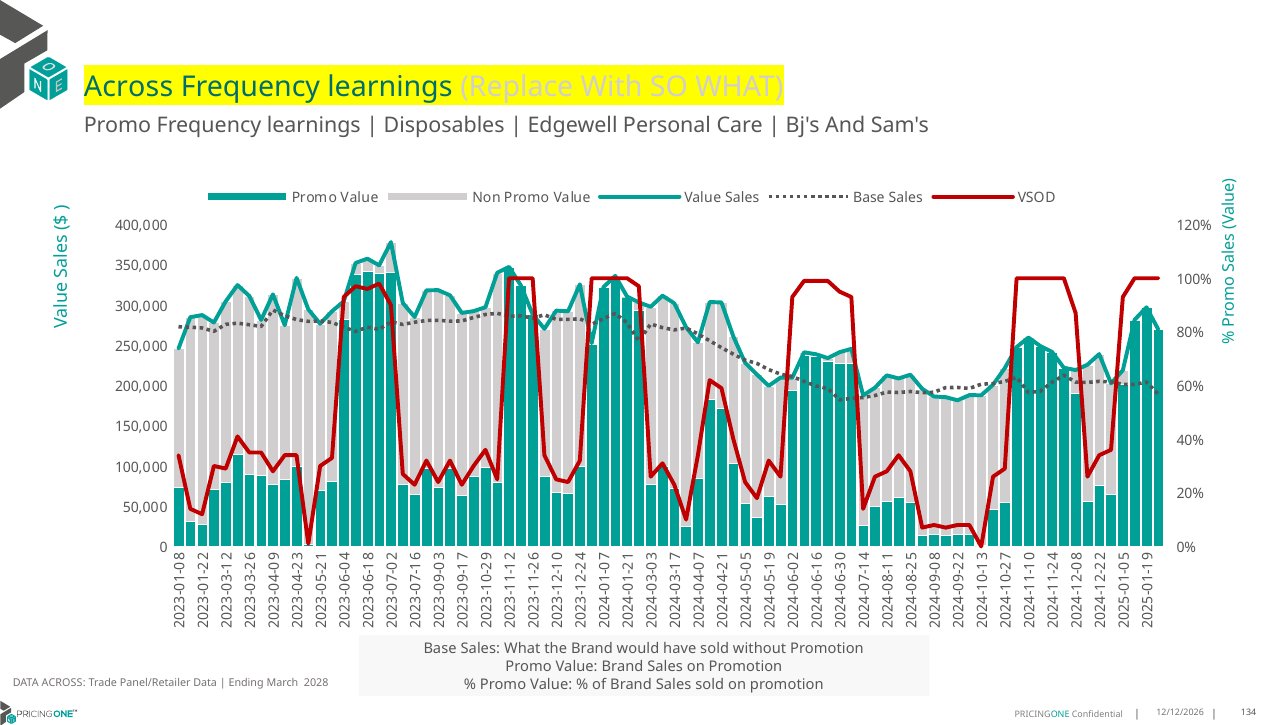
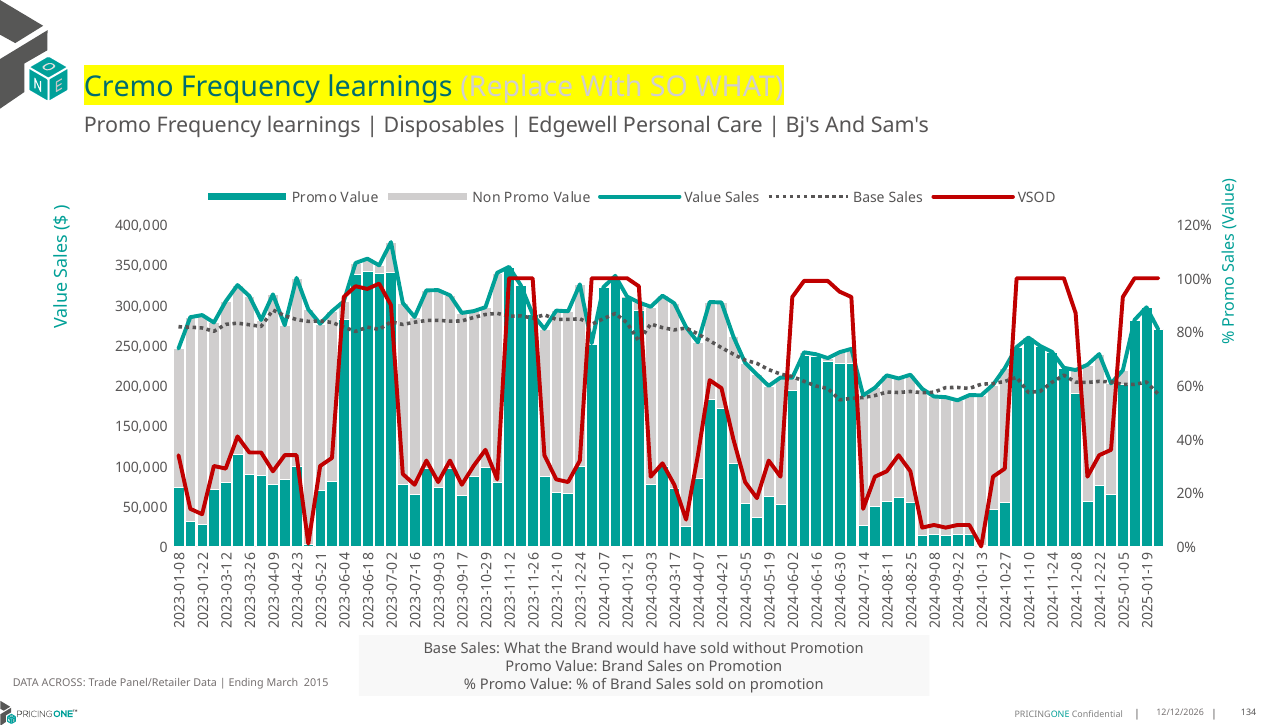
Across: Across -> Cremo (129, 87)
2028: 2028 -> 2015 (316, 682)
